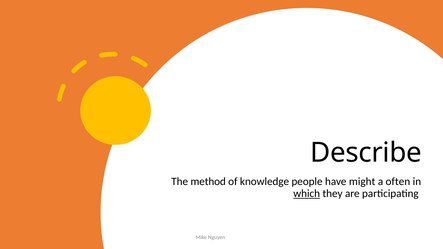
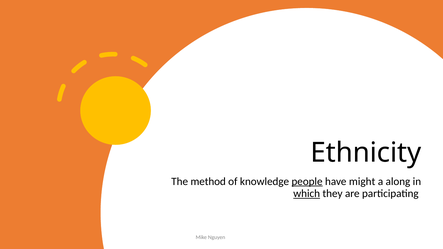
Describe: Describe -> Ethnicity (366, 153)
people underline: none -> present (307, 181)
often: often -> along (398, 181)
